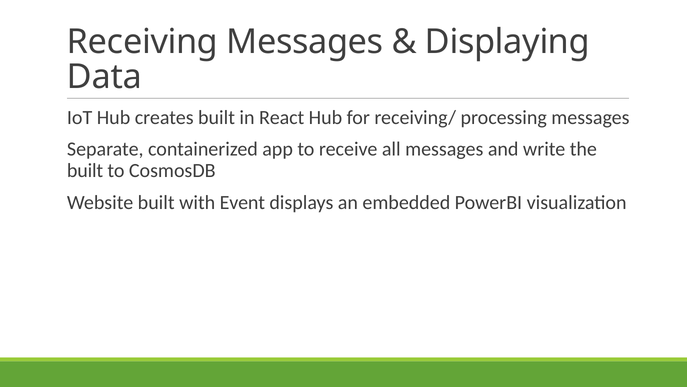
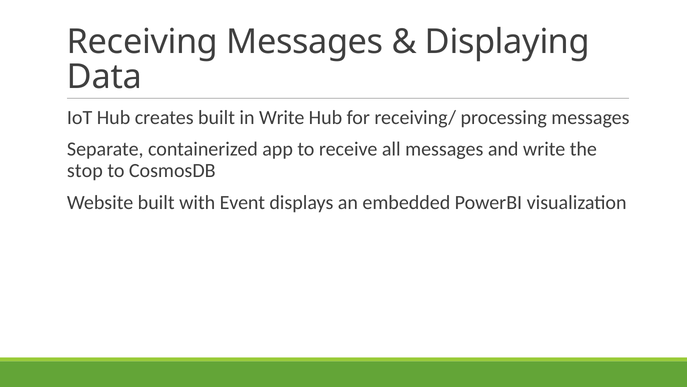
in React: React -> Write (282, 117)
built: built -> stop (85, 170)
